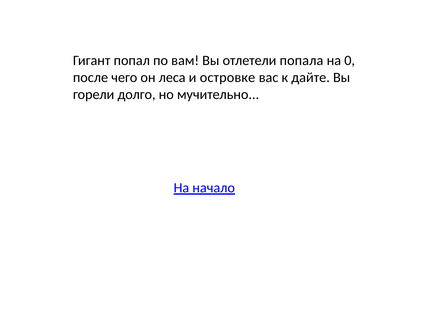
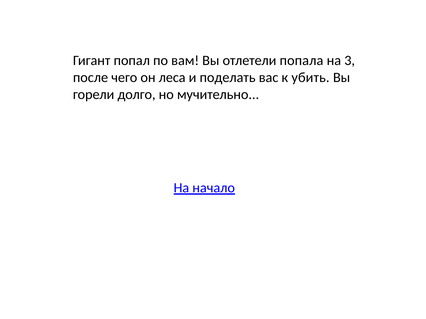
0: 0 -> 3 (350, 61)
островке: островке -> поделать (228, 78)
дайте: дайте -> убить (310, 78)
